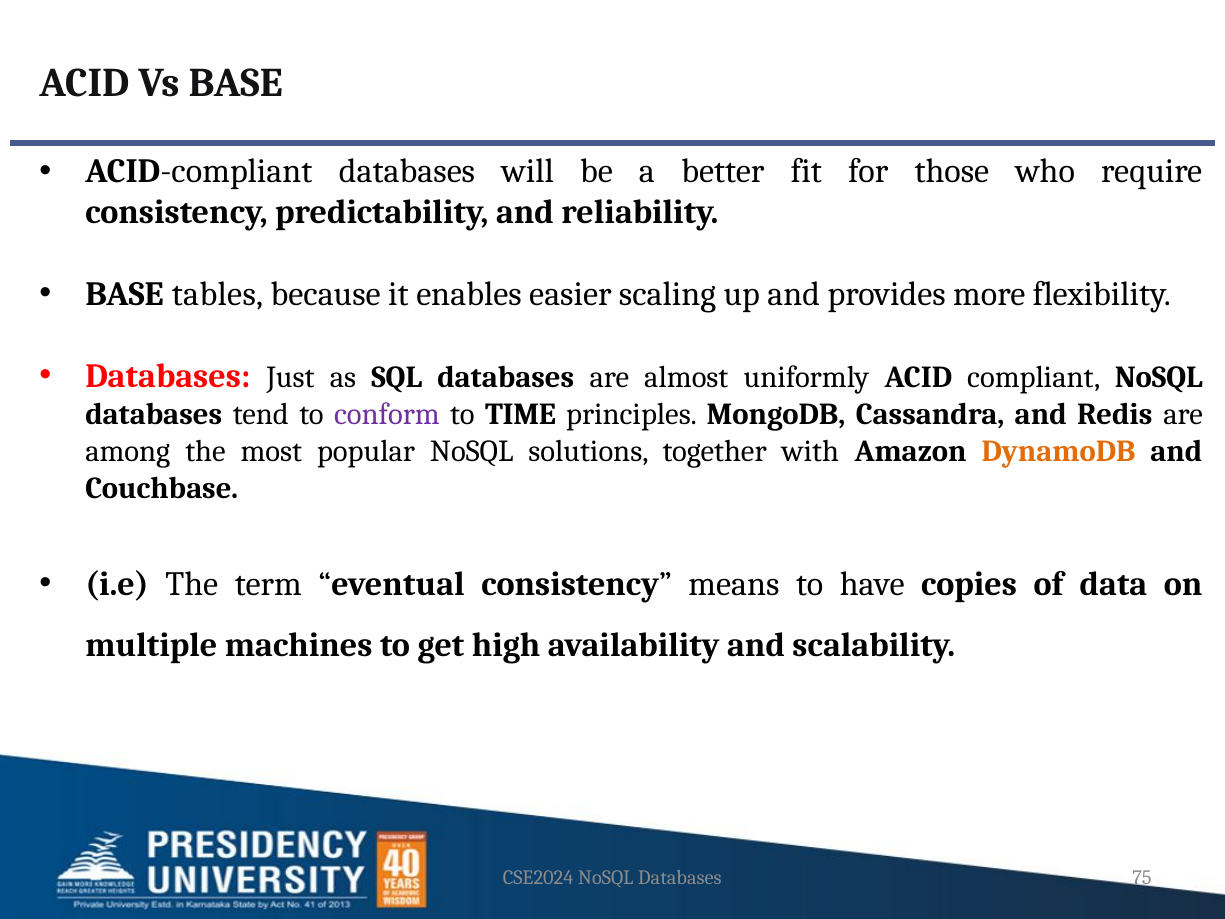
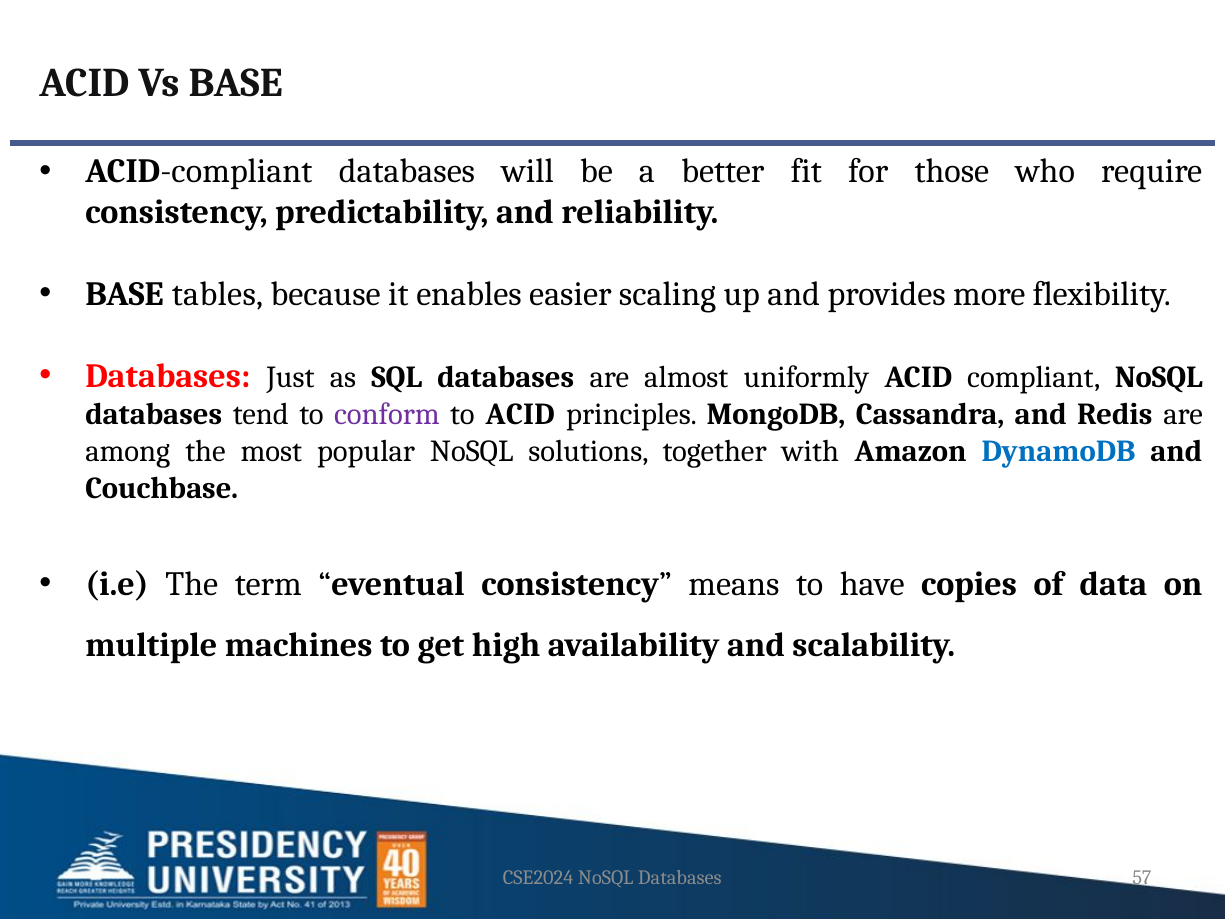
to TIME: TIME -> ACID (520, 414)
DynamoDB colour: orange -> blue (1059, 451)
75: 75 -> 57 (1142, 877)
